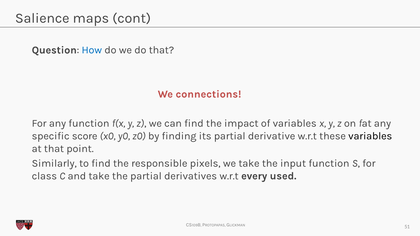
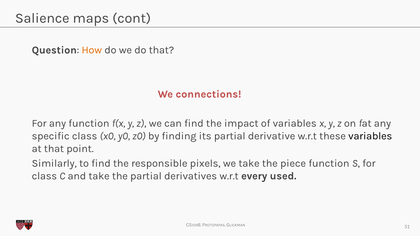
How colour: blue -> orange (92, 50)
specific score: score -> class (85, 136)
input: input -> piece (293, 163)
